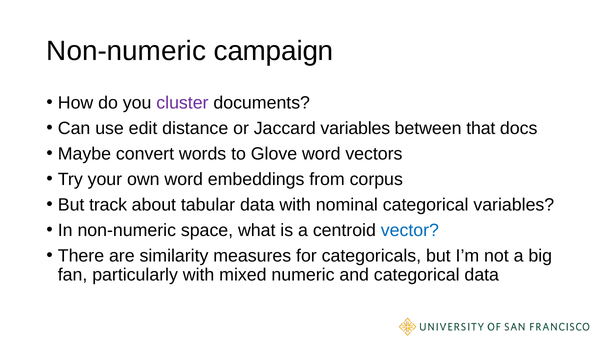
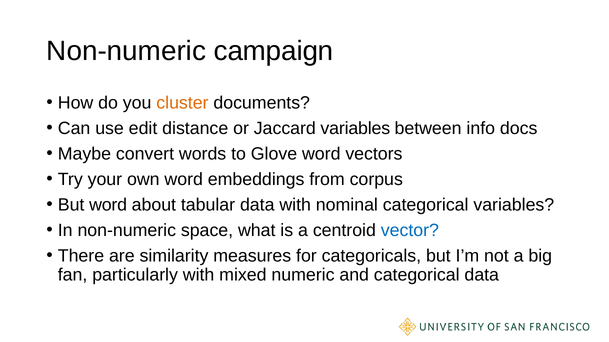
cluster colour: purple -> orange (182, 103)
that: that -> info (481, 128)
But track: track -> word (108, 205)
